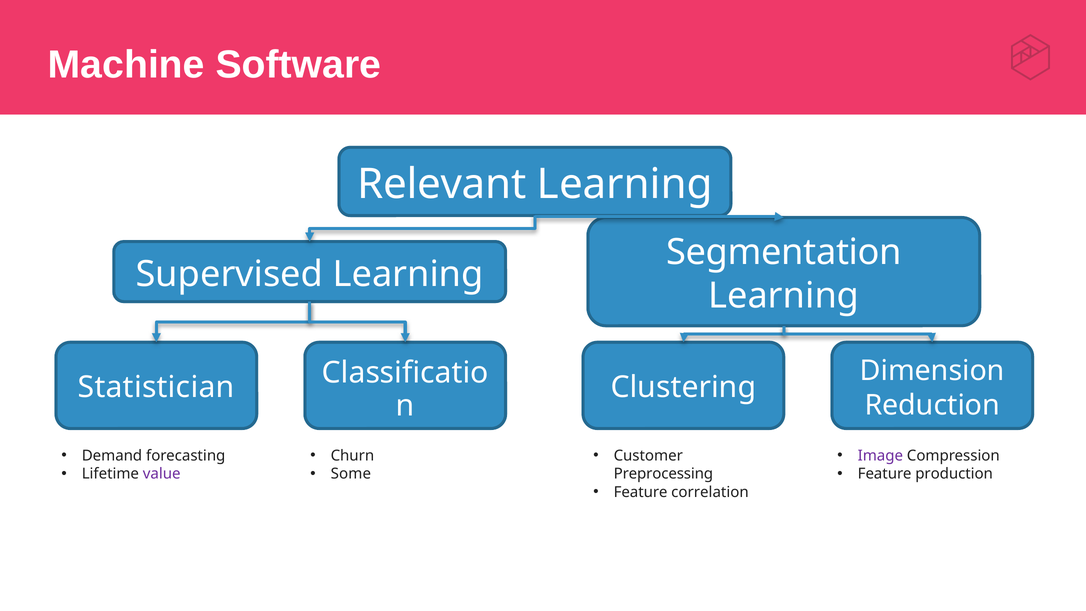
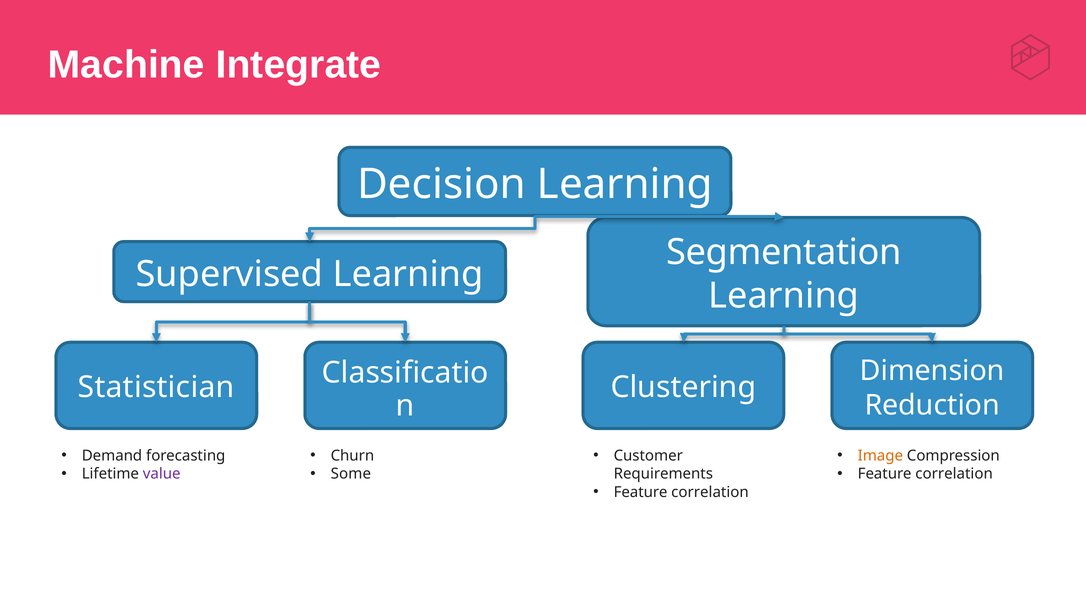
Software: Software -> Integrate (298, 65)
Relevant: Relevant -> Decision (442, 184)
Image colour: purple -> orange (880, 456)
production: production -> correlation (954, 474)
Preprocessing: Preprocessing -> Requirements (663, 474)
